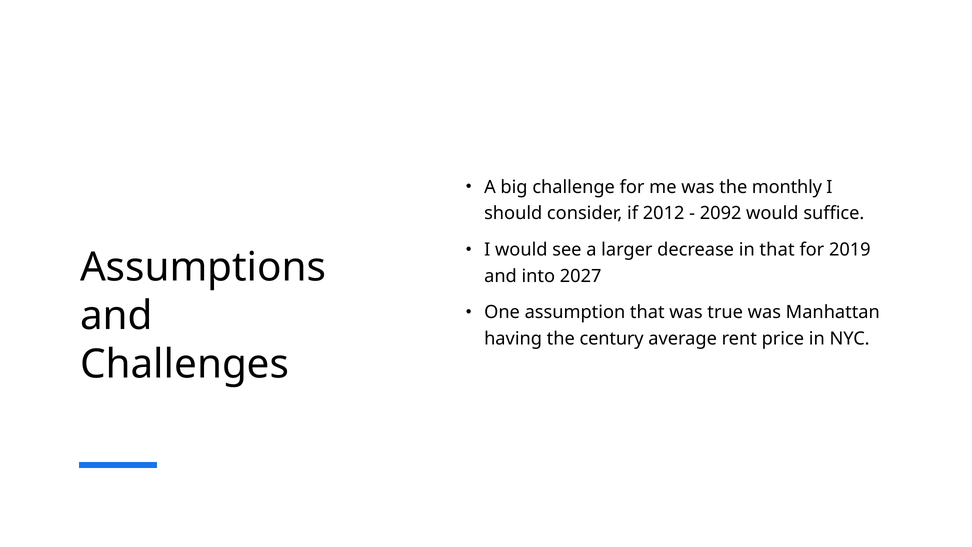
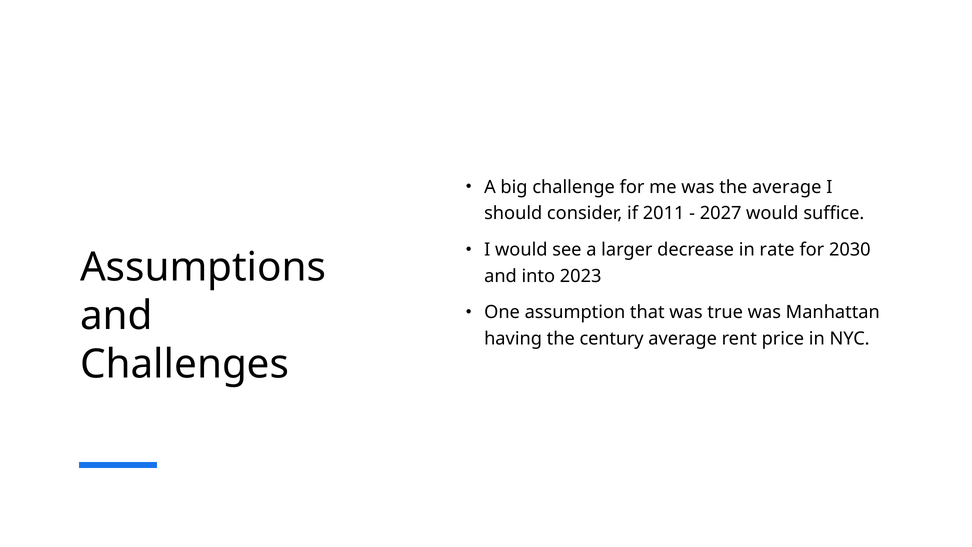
the monthly: monthly -> average (787, 187)
2012: 2012 -> 2011 (664, 213)
2092: 2092 -> 2027 (721, 213)
in that: that -> rate (777, 250)
2019: 2019 -> 2030 (850, 250)
2027: 2027 -> 2023 (581, 276)
